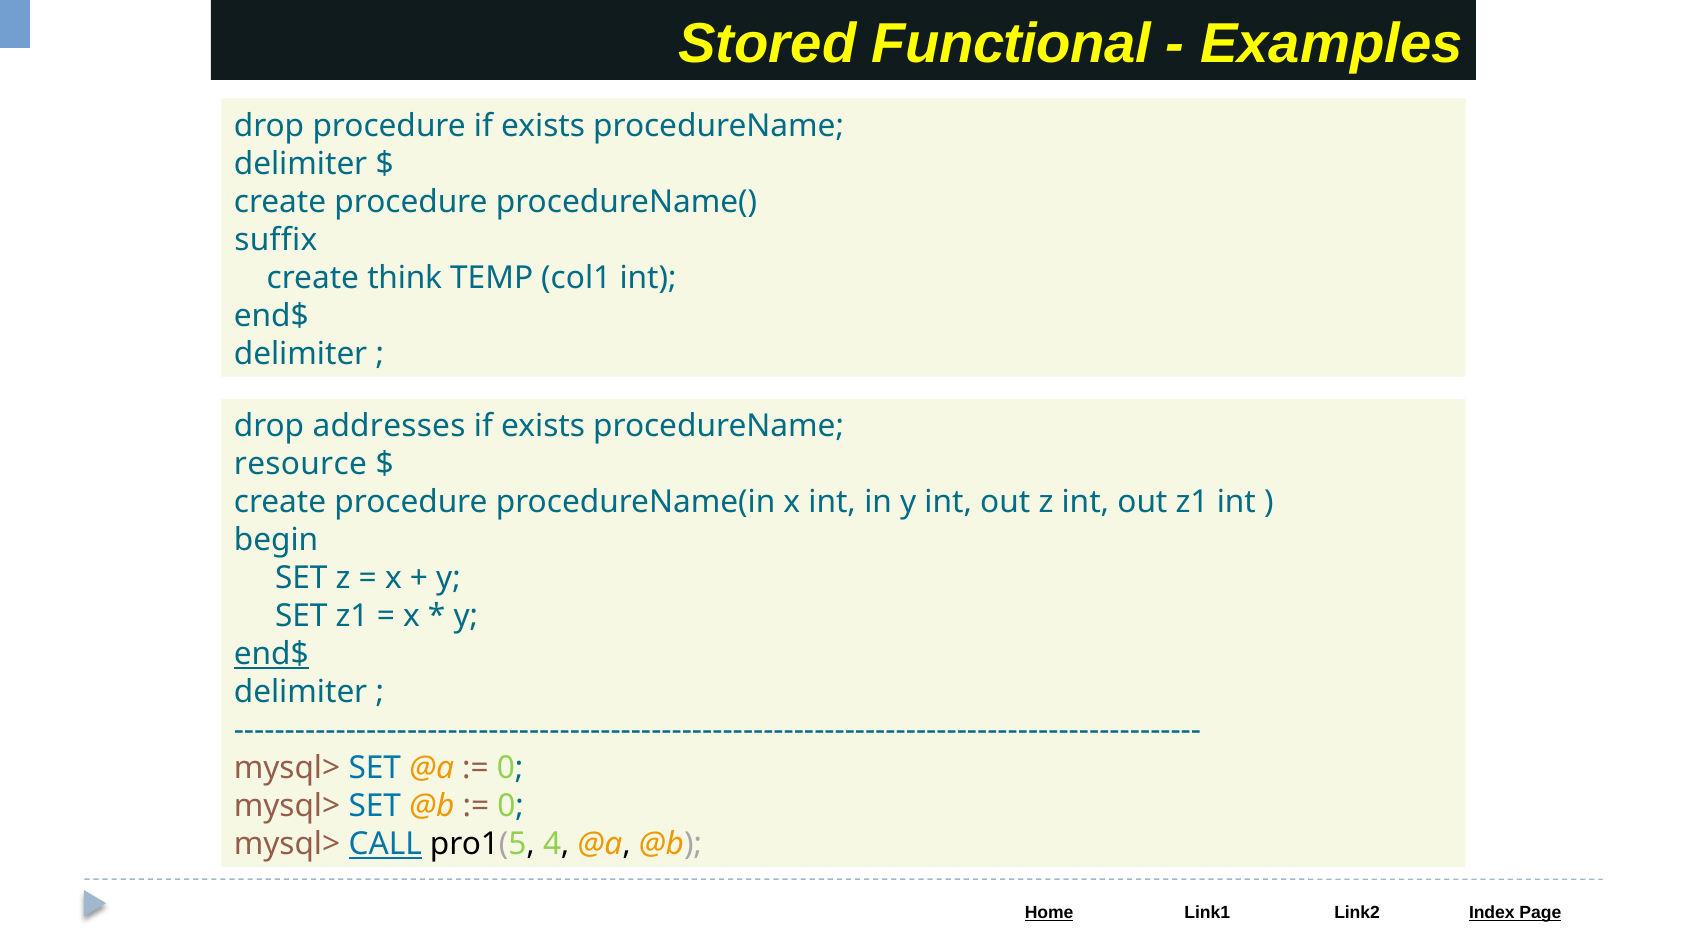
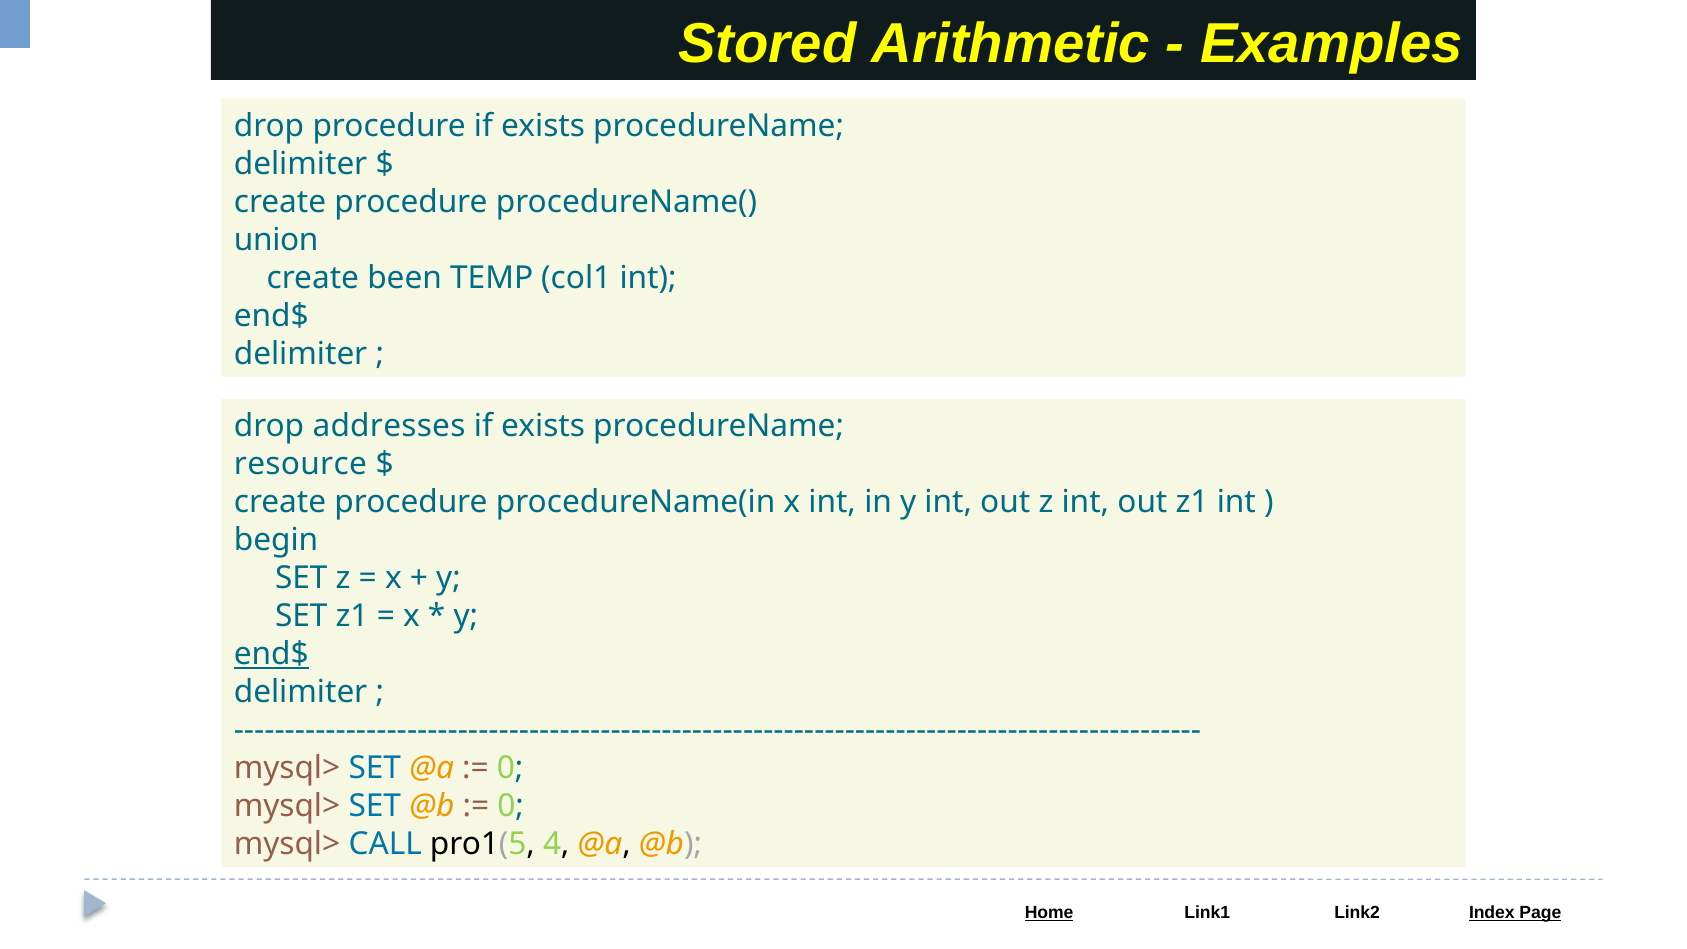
Functional: Functional -> Arithmetic (1011, 44)
suffix: suffix -> union (276, 240)
think: think -> been (405, 278)
CALL underline: present -> none (385, 844)
